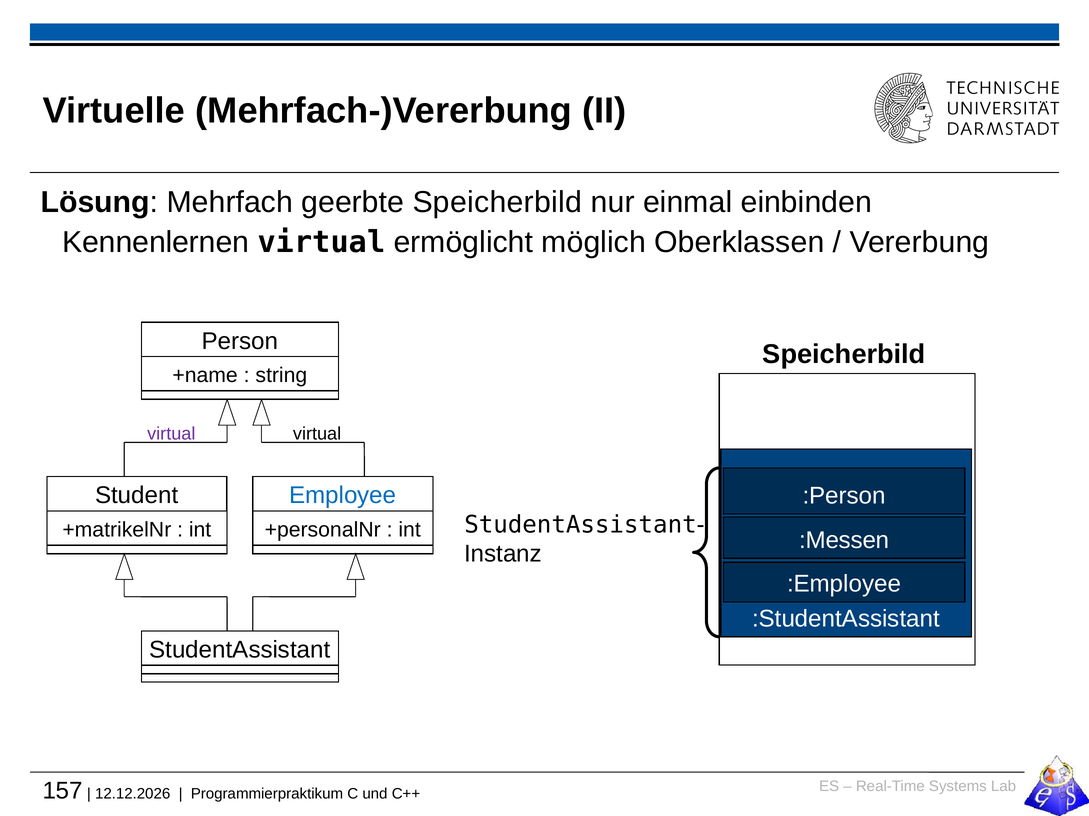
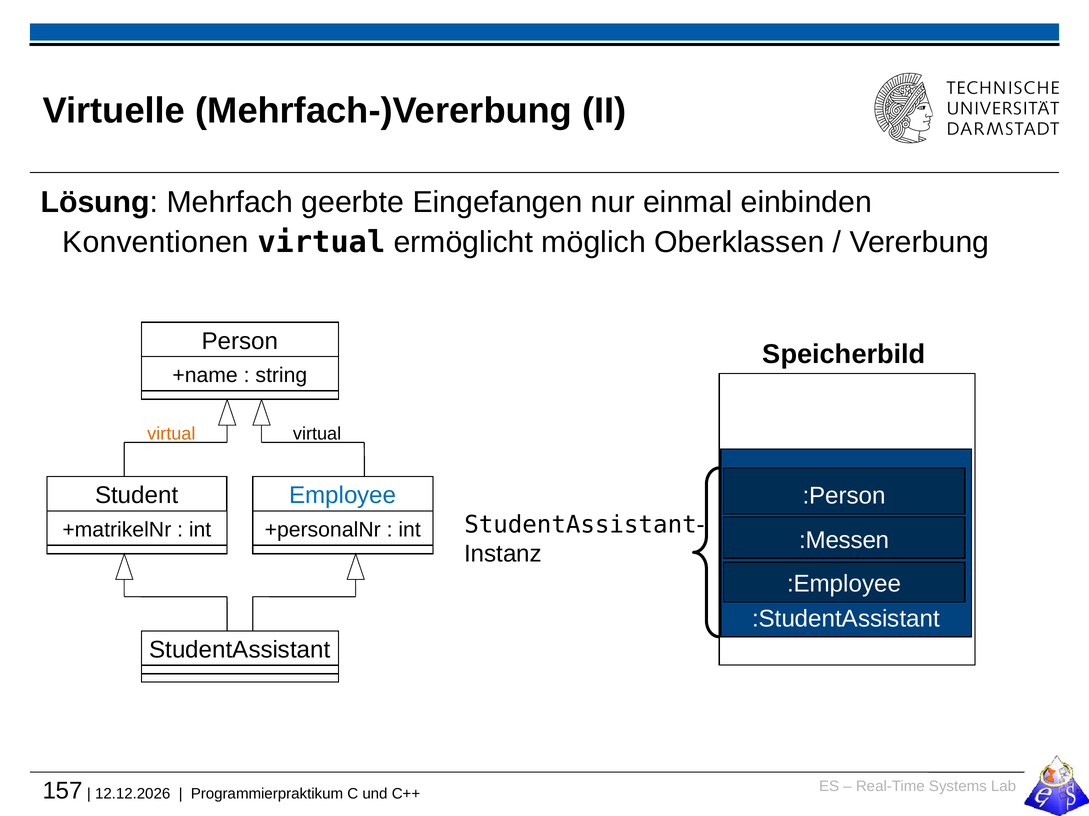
geerbte Speicherbild: Speicherbild -> Eingefangen (497, 202)
Kennenlernen: Kennenlernen -> Konventionen (156, 242)
virtual colour: purple -> orange (171, 434)
